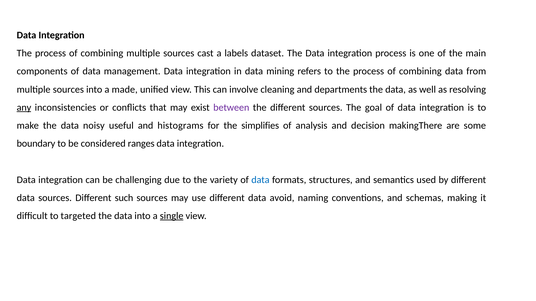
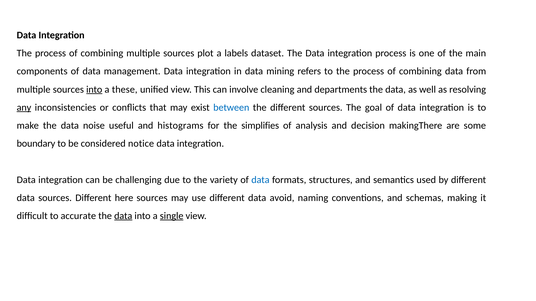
cast: cast -> plot (205, 53)
into underline: none -> present (94, 90)
made: made -> these (125, 90)
between colour: purple -> blue (231, 108)
noisy: noisy -> noise (94, 126)
ranges: ranges -> notice (141, 144)
such: such -> here (124, 198)
targeted: targeted -> accurate (78, 216)
data underline: none -> present (123, 216)
